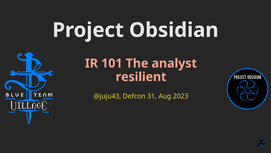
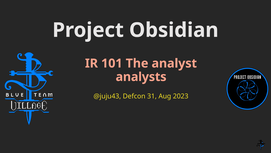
resilient: resilient -> analysts (141, 77)
